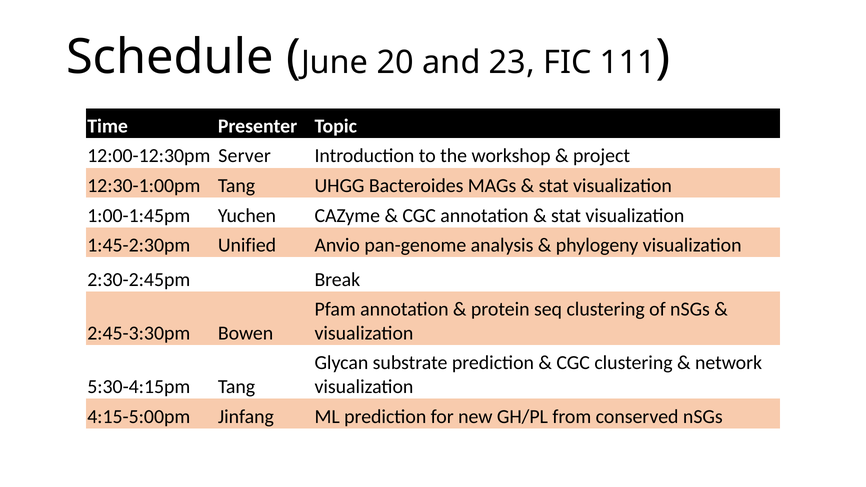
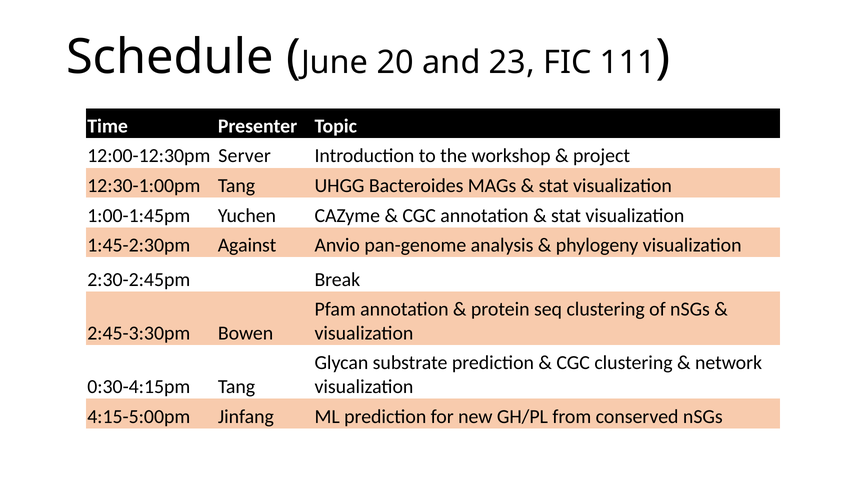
Unified: Unified -> Against (247, 245)
5:30-4:15pm: 5:30-4:15pm -> 0:30-4:15pm (139, 387)
